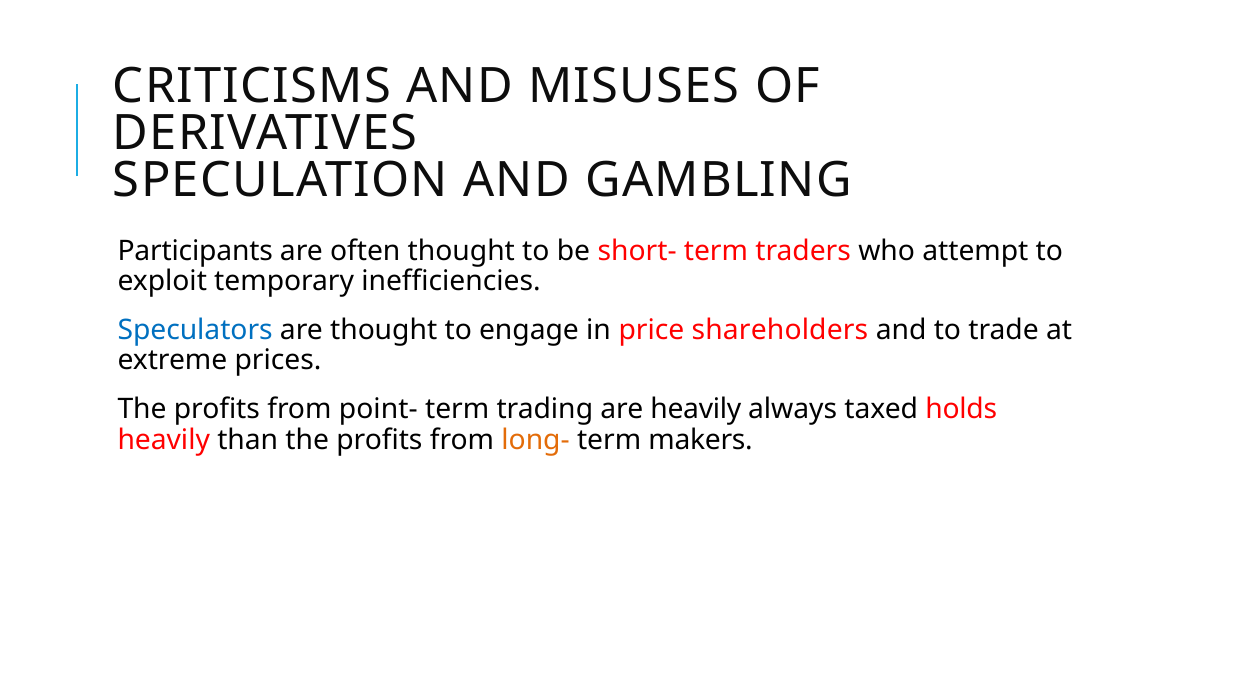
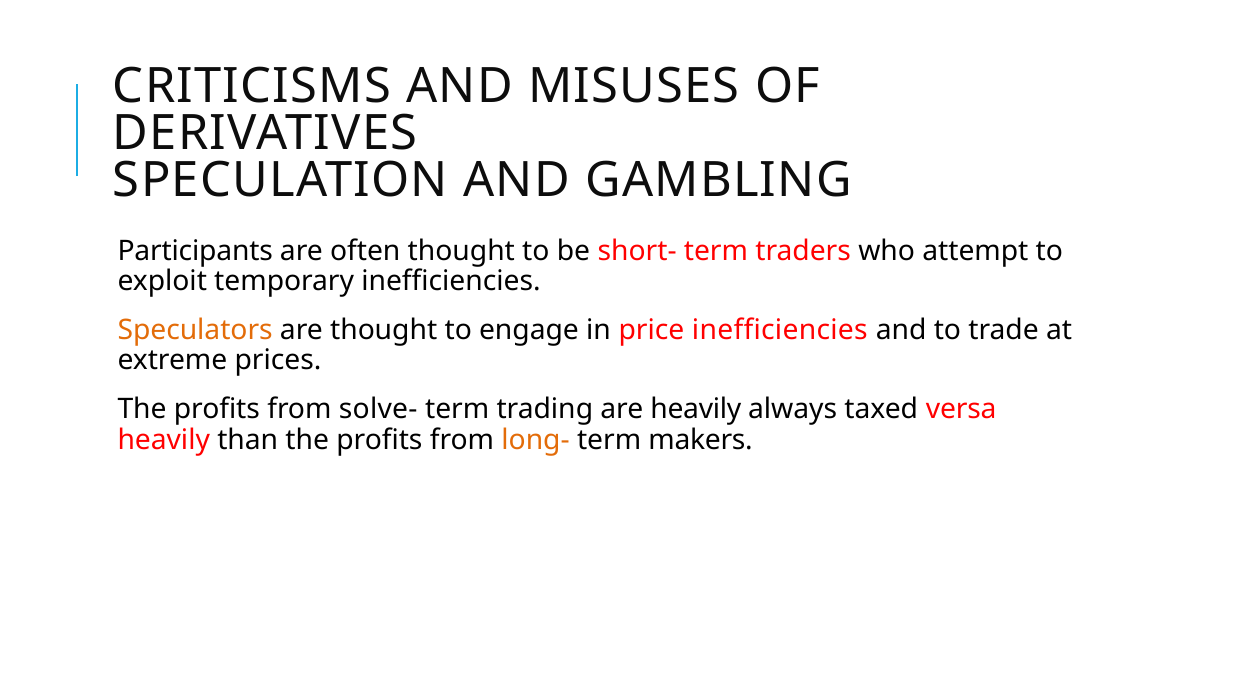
Speculators colour: blue -> orange (195, 330)
price shareholders: shareholders -> inefficiencies (780, 330)
point-: point- -> solve- (378, 409)
holds: holds -> versa (961, 409)
